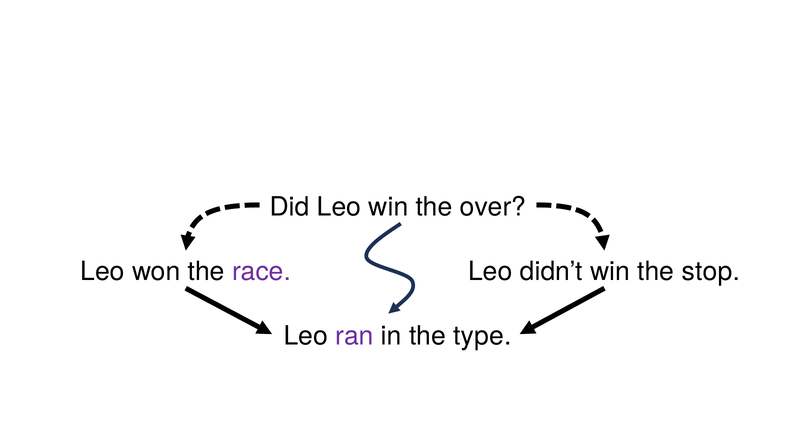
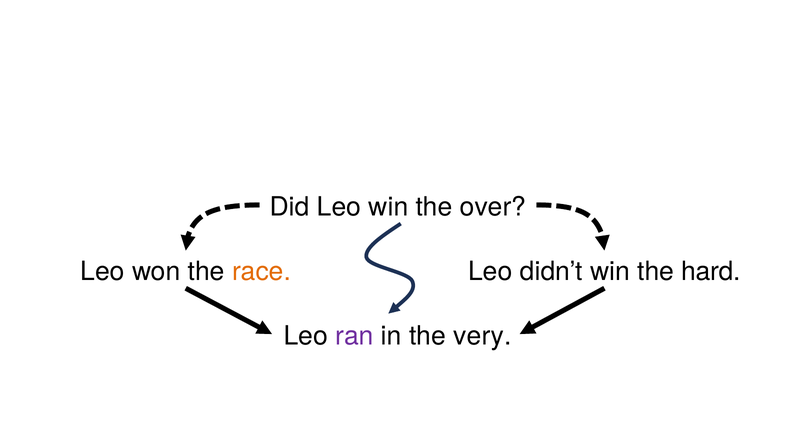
race colour: purple -> orange (261, 271)
stop: stop -> hard (711, 271)
type: type -> very (482, 336)
